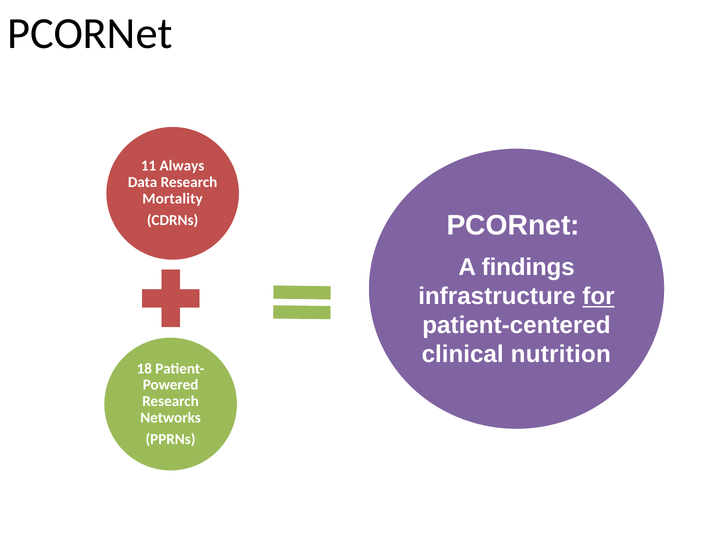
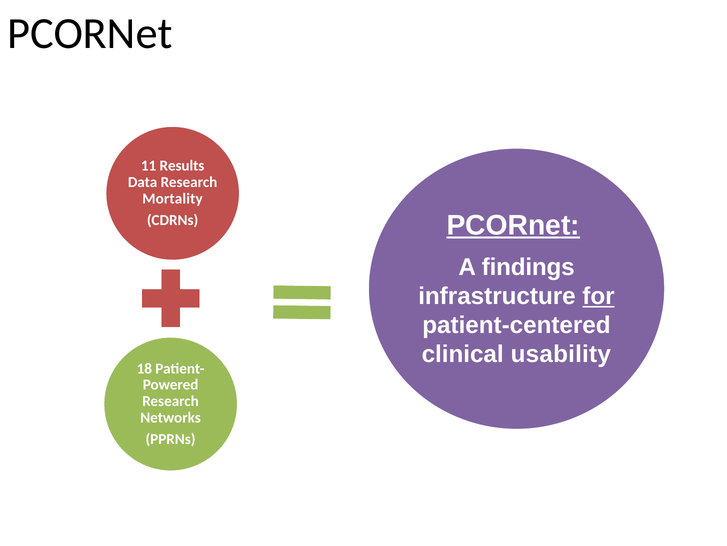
Always: Always -> Results (182, 166)
PCORnet underline: none -> present (513, 225)
nutrition: nutrition -> usability (561, 354)
